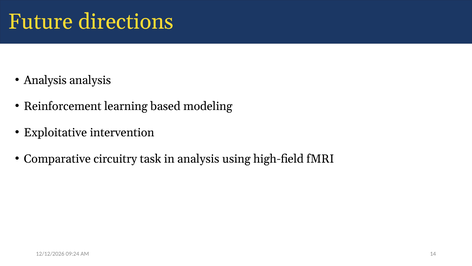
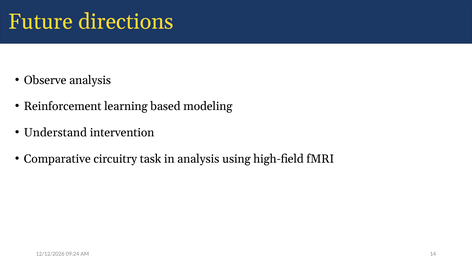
Analysis: Analysis -> Observe (45, 80)
Exploitative: Exploitative -> Understand (55, 132)
